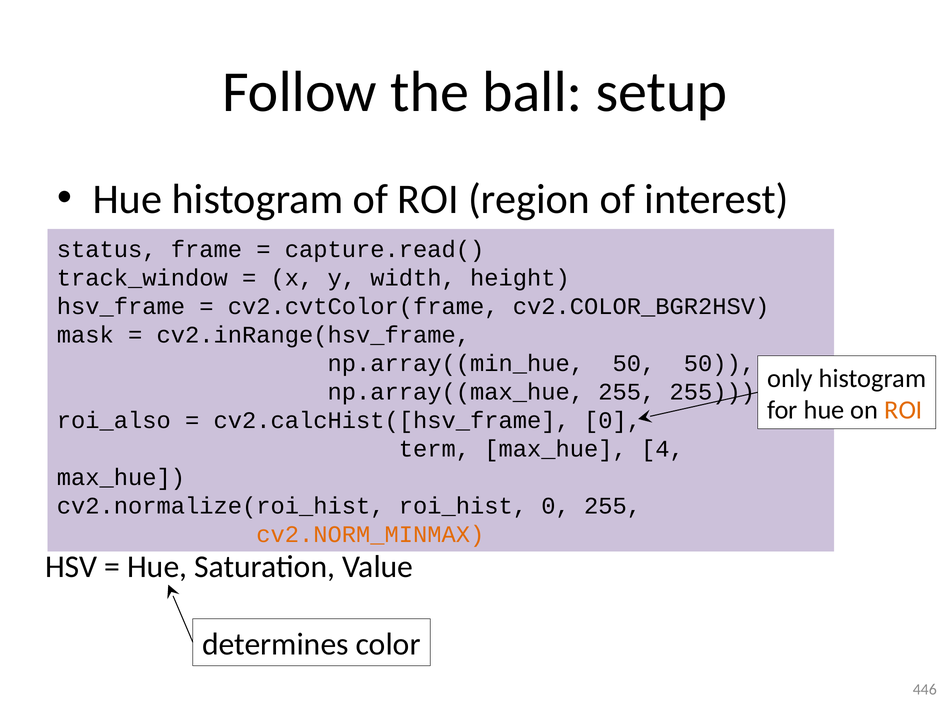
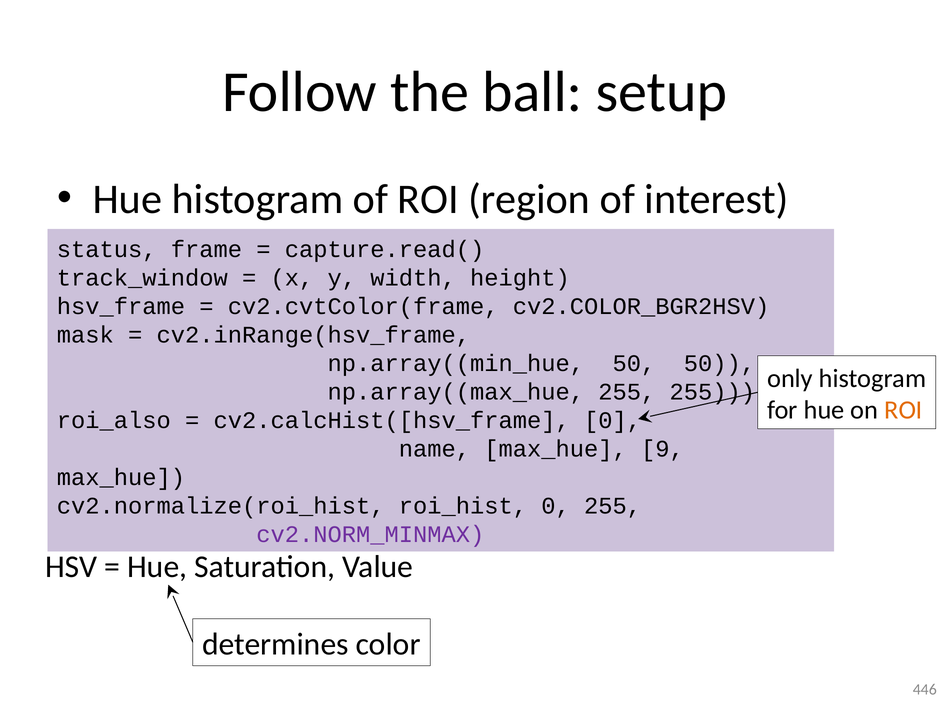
term: term -> name (434, 449)
4: 4 -> 9 (662, 449)
cv2.NORM_MINMAX colour: orange -> purple (370, 535)
